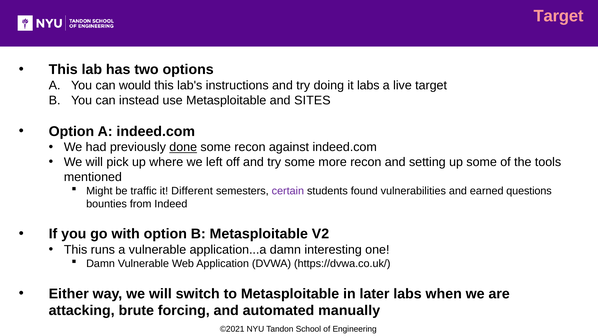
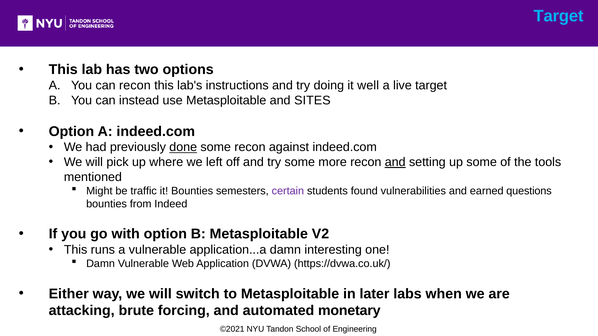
Target colour: pink -> light blue (559, 16)
can would: would -> recon (135, 86)
it labs: labs -> well (368, 86)
and underline: none -> present (395, 162)
it Different: Different -> Bounties (192, 191)
manually: manually -> monetary (349, 311)
